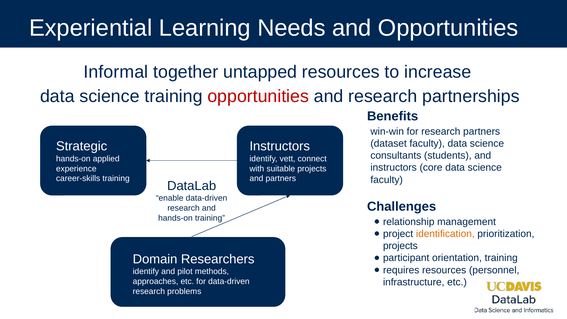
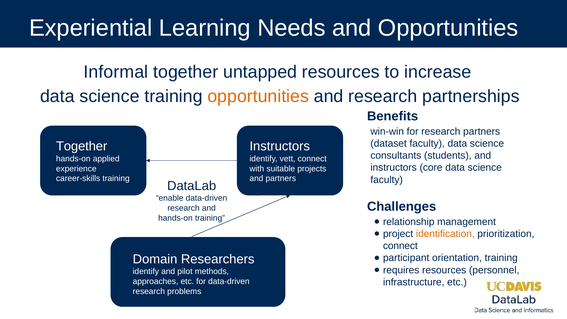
opportunities colour: red -> orange (258, 96)
Strategic: Strategic -> Together (82, 146)
projects: projects -> connect (400, 246)
